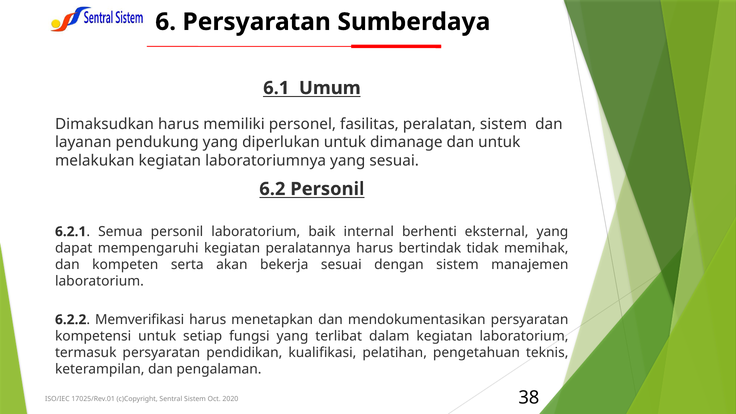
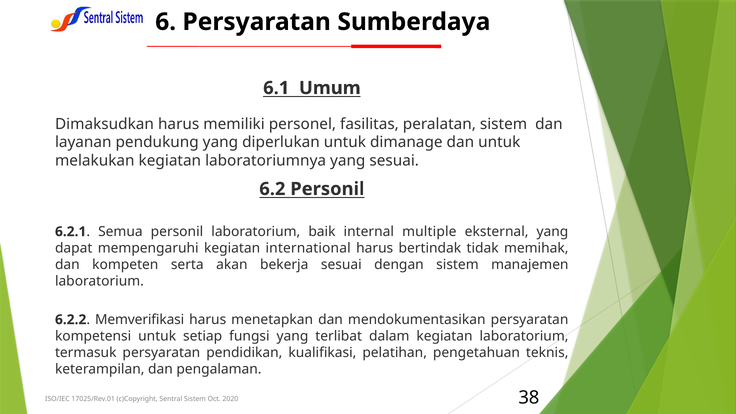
berhenti: berhenti -> multiple (429, 232)
peralatannya: peralatannya -> international (308, 248)
